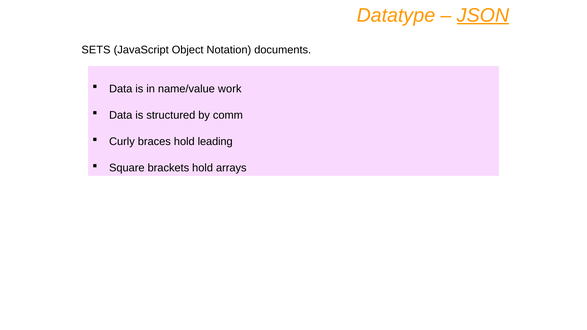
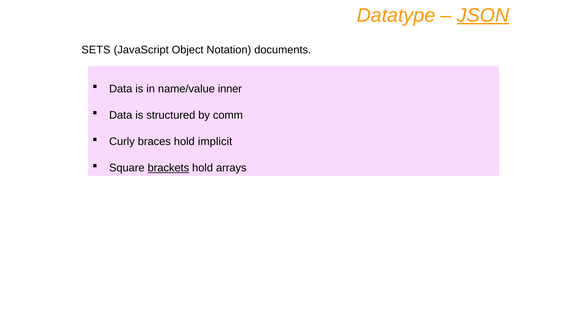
work: work -> inner (230, 89)
leading: leading -> implicit (215, 142)
brackets underline: none -> present (168, 168)
